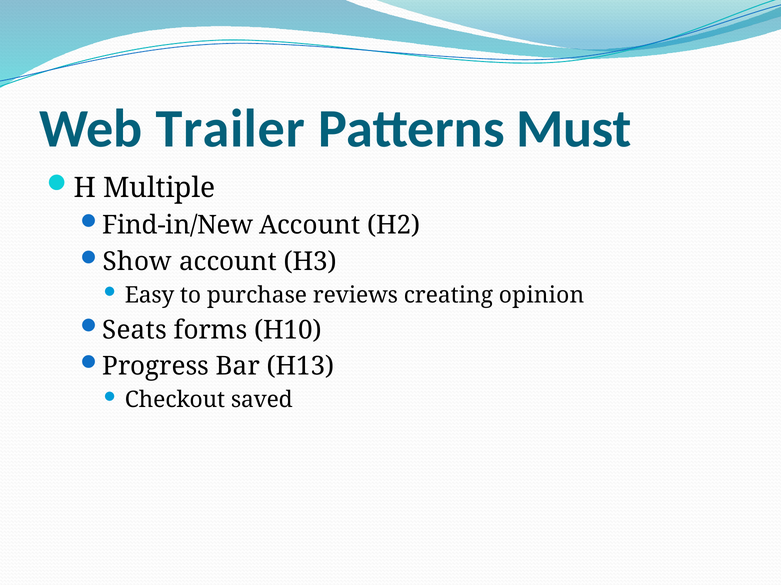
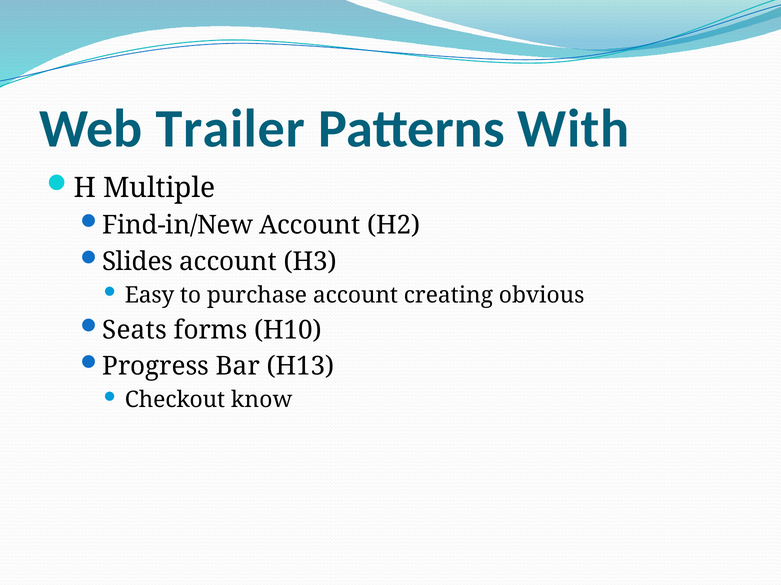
Must: Must -> With (573, 129)
Show: Show -> Slides (138, 262)
purchase reviews: reviews -> account (355, 296)
opinion: opinion -> obvious (542, 296)
saved: saved -> know (262, 400)
